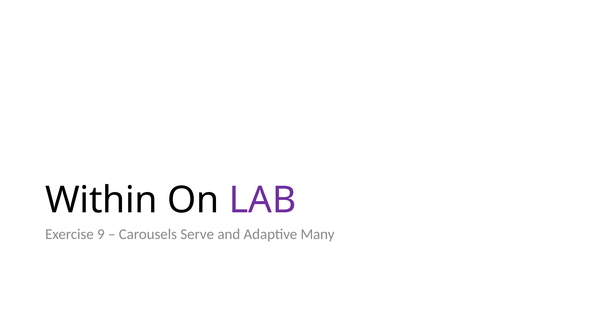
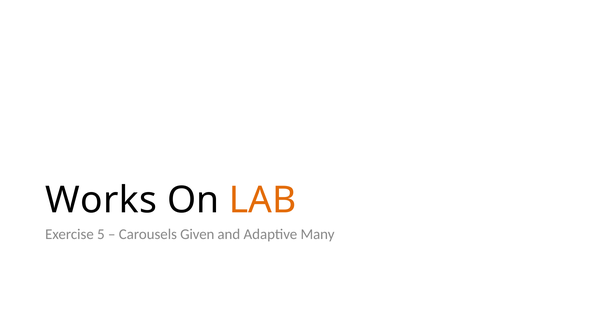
Within: Within -> Works (101, 200)
LAB colour: purple -> orange (263, 200)
9: 9 -> 5 (101, 235)
Serve: Serve -> Given (197, 235)
